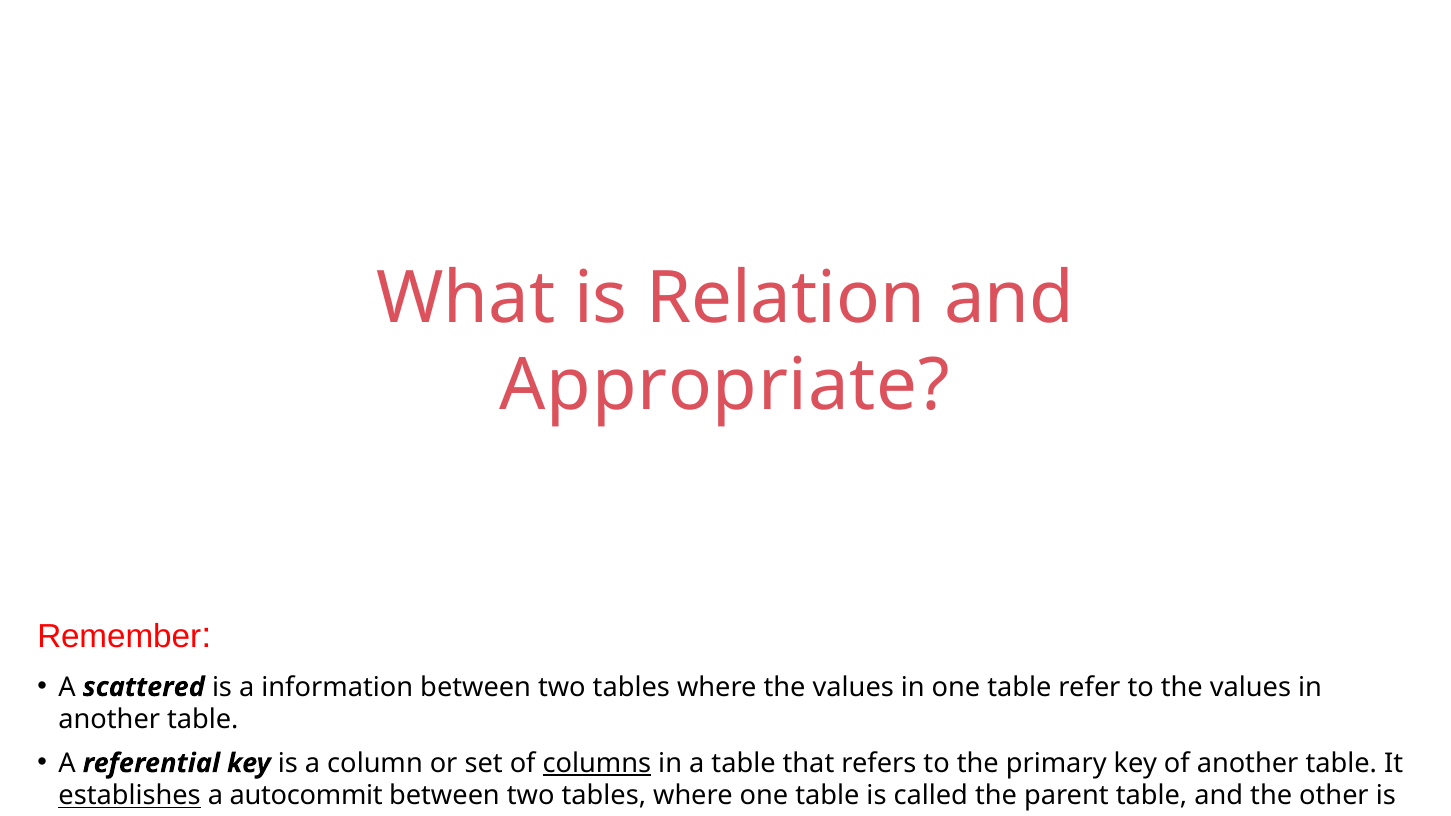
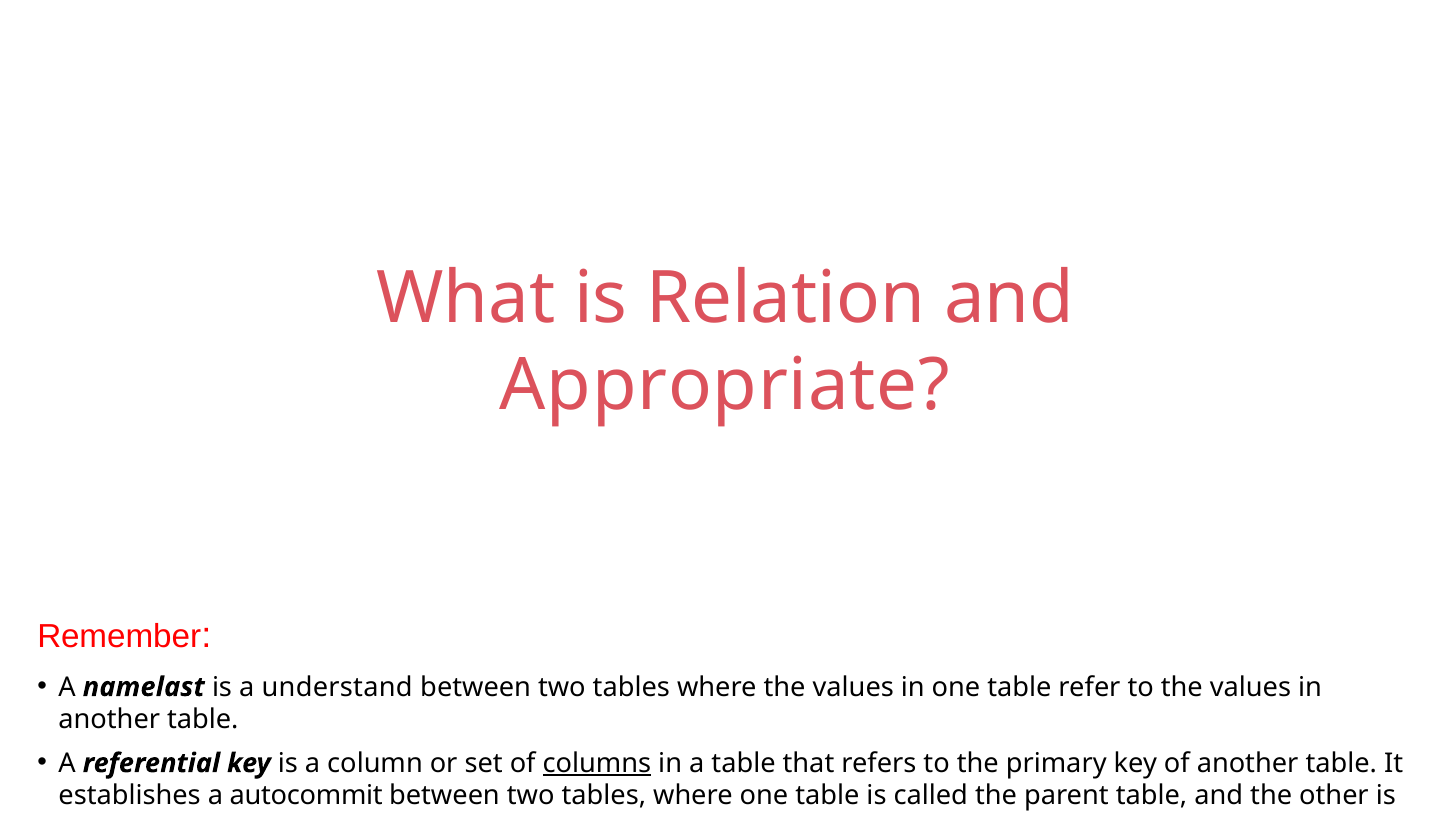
scattered: scattered -> namelast (144, 687)
information: information -> understand (337, 687)
establishes underline: present -> none (130, 796)
